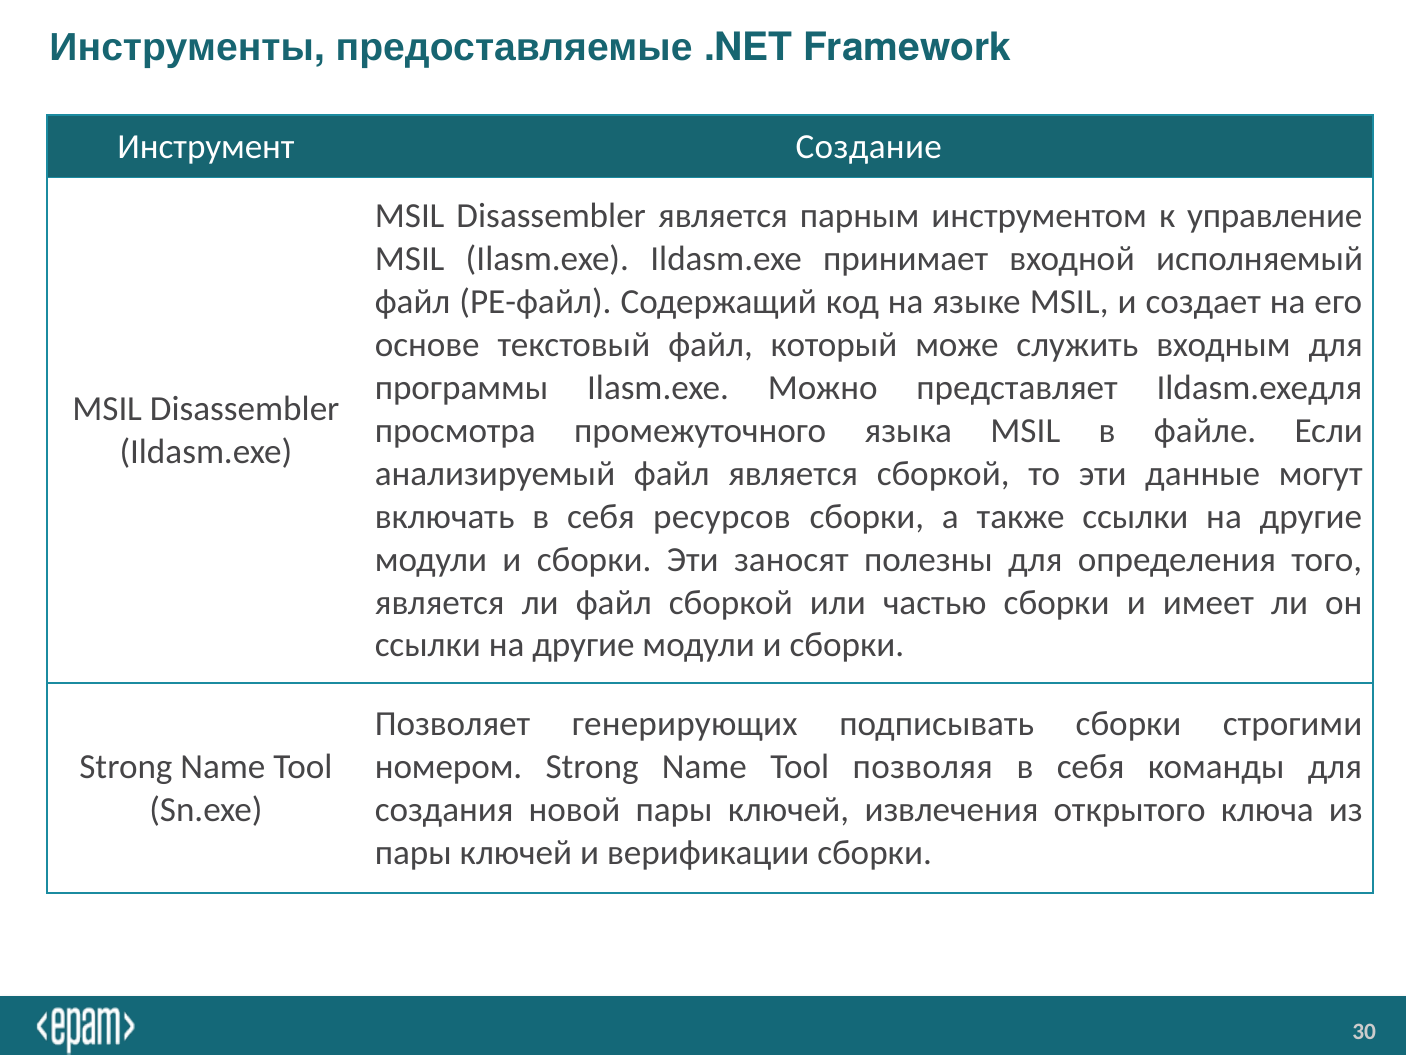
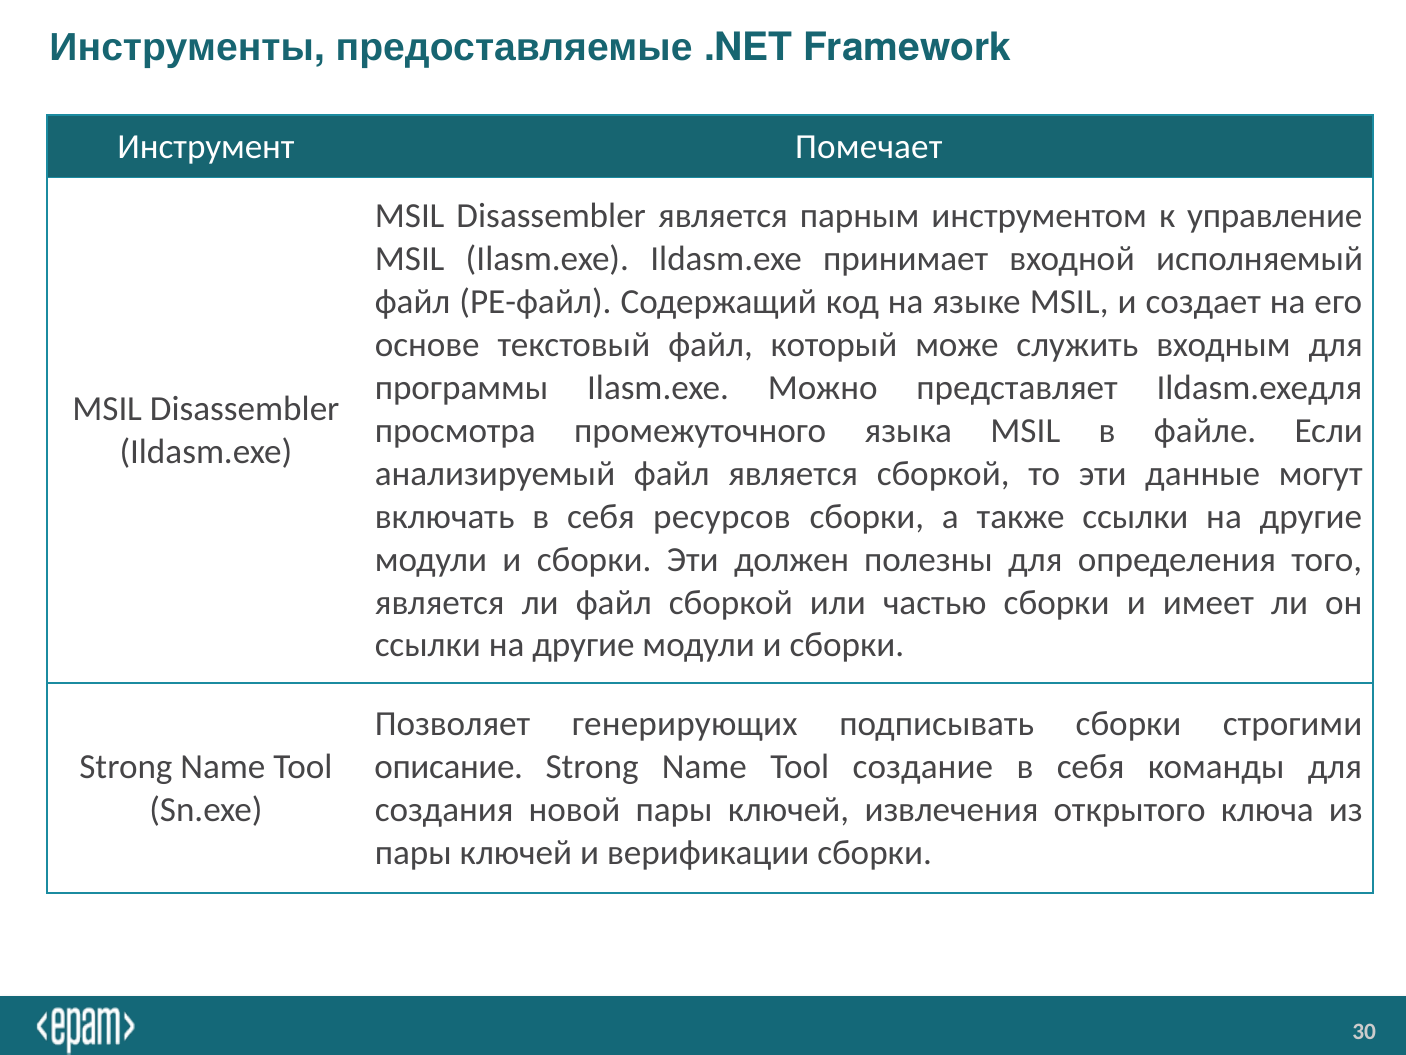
Создание: Создание -> Помечает (869, 147)
заносят: заносят -> должен (792, 559)
номером: номером -> описание (449, 767)
позволяя: позволяя -> создание (923, 767)
